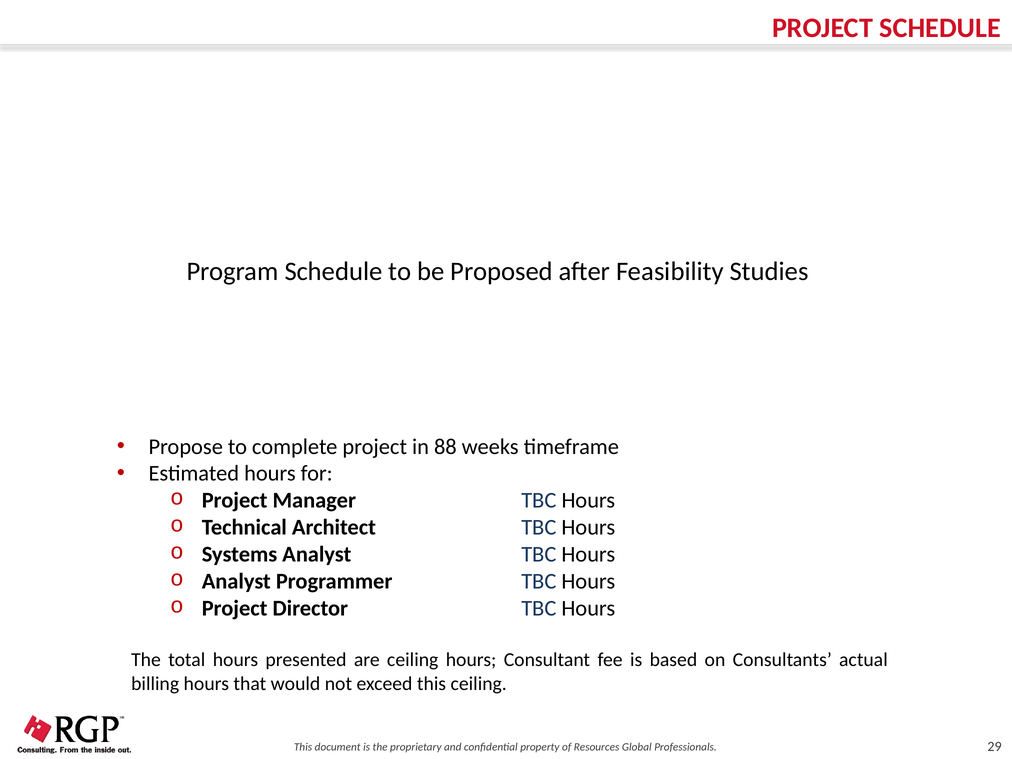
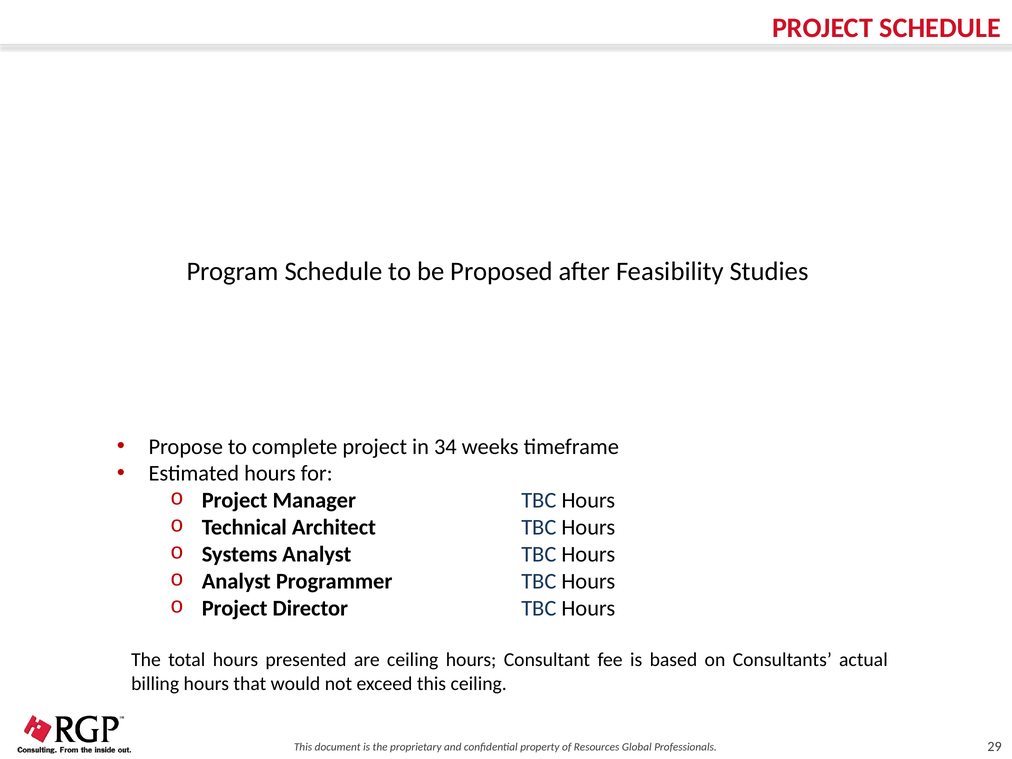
88: 88 -> 34 (445, 447)
